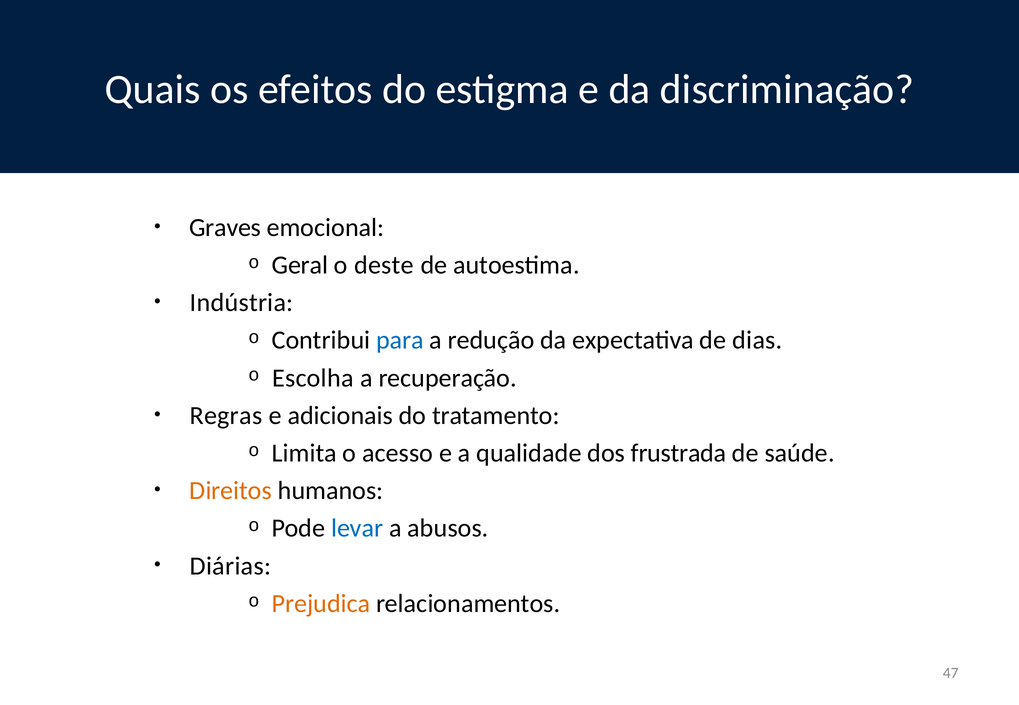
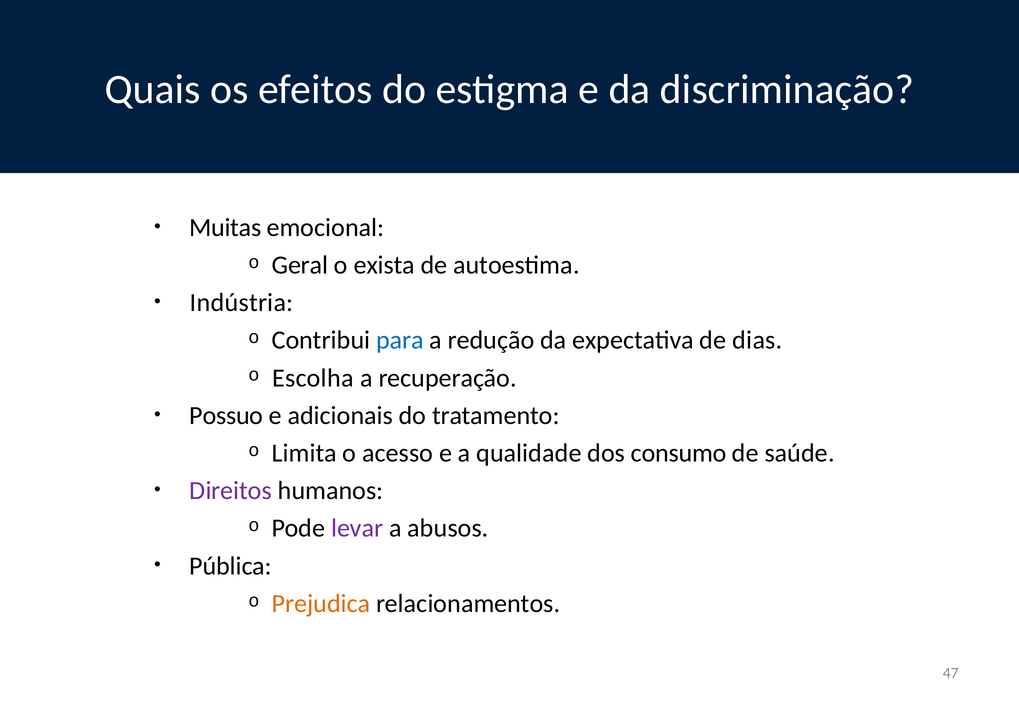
Graves: Graves -> Muitas (225, 228)
deste: deste -> exista (384, 265)
Regras: Regras -> Possuo (226, 416)
frustrada: frustrada -> consumo (679, 453)
Direitos colour: orange -> purple (231, 491)
levar colour: blue -> purple (357, 529)
Diárias: Diárias -> Pública (231, 566)
